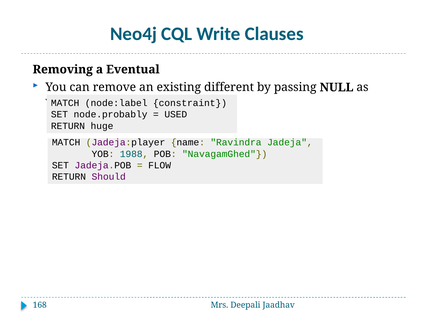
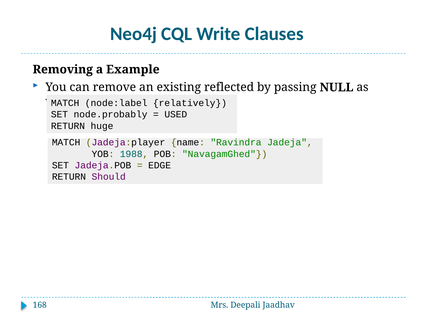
Eventual: Eventual -> Example (133, 69)
different: different -> reflected (229, 87)
constraint: constraint -> relatively (190, 103)
FLOW: FLOW -> EDGE (160, 165)
